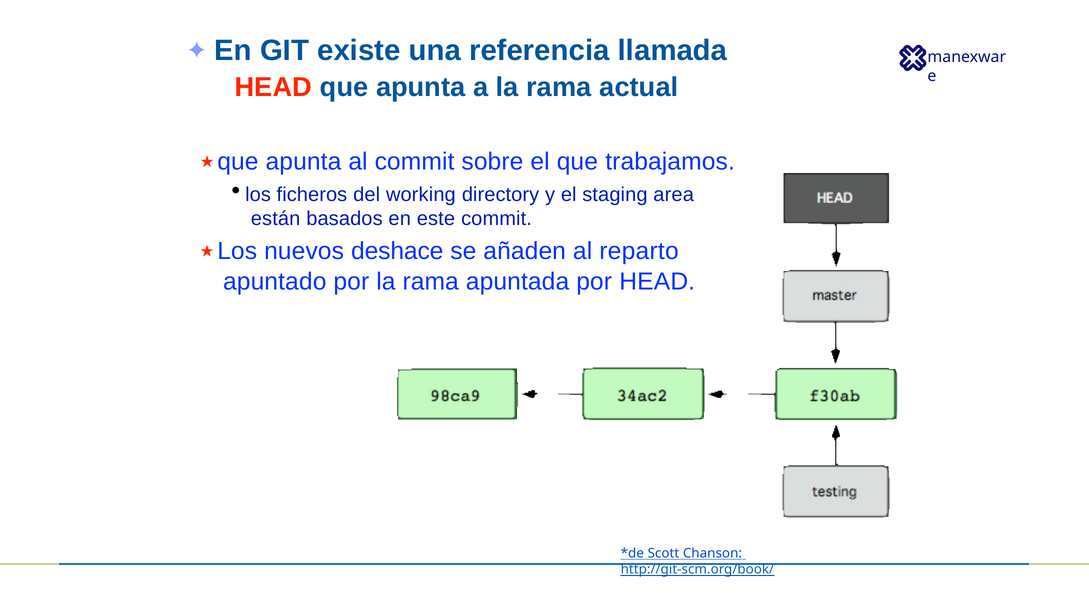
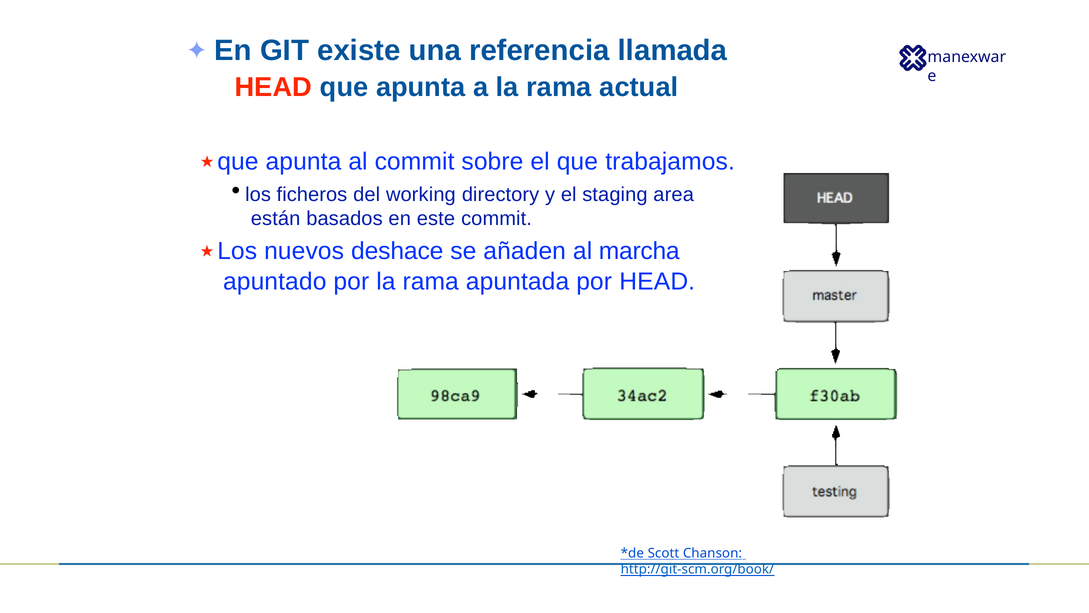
reparto: reparto -> marcha (639, 251)
